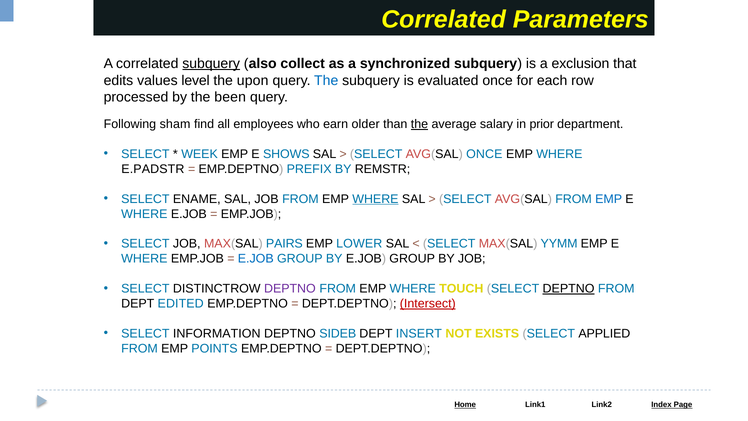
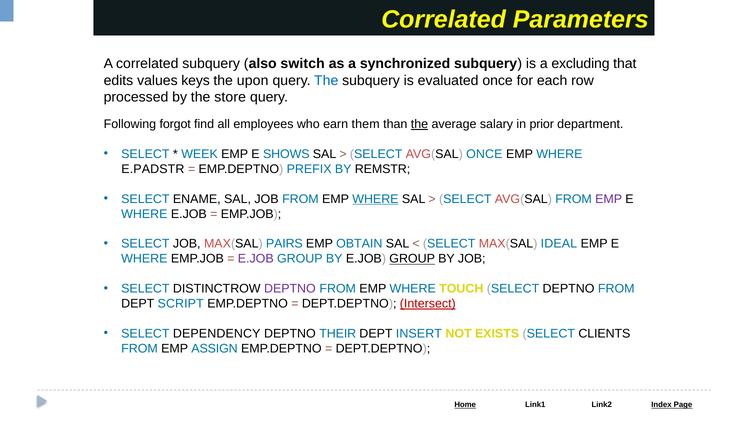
subquery underline: present -> none (211, 64)
collect: collect -> switch (303, 64)
exclusion: exclusion -> excluding (580, 64)
level: level -> keys (196, 80)
been: been -> store (230, 97)
sham: sham -> forgot (175, 124)
older: older -> them (366, 124)
EMP colour: blue -> purple (609, 199)
LOWER: LOWER -> OBTAIN (359, 244)
YYMM: YYMM -> IDEAL (559, 244)
E.JOB colour: blue -> purple (256, 259)
GROUP underline: none -> present (412, 259)
DEPTNO underline: present -> none (569, 289)
EDITED: EDITED -> SCRIPT (181, 303)
INFORMATION: INFORMATION -> DEPENDENCY (217, 333)
SIDEB: SIDEB -> THEIR (338, 333)
APPLIED: APPLIED -> CLIENTS (604, 333)
POINTS: POINTS -> ASSIGN (215, 348)
